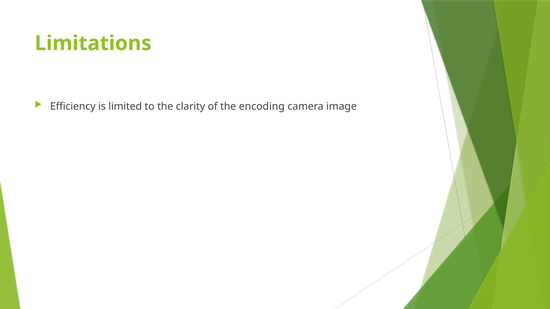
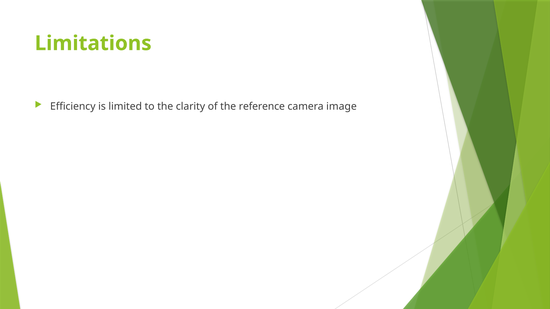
encoding: encoding -> reference (262, 106)
